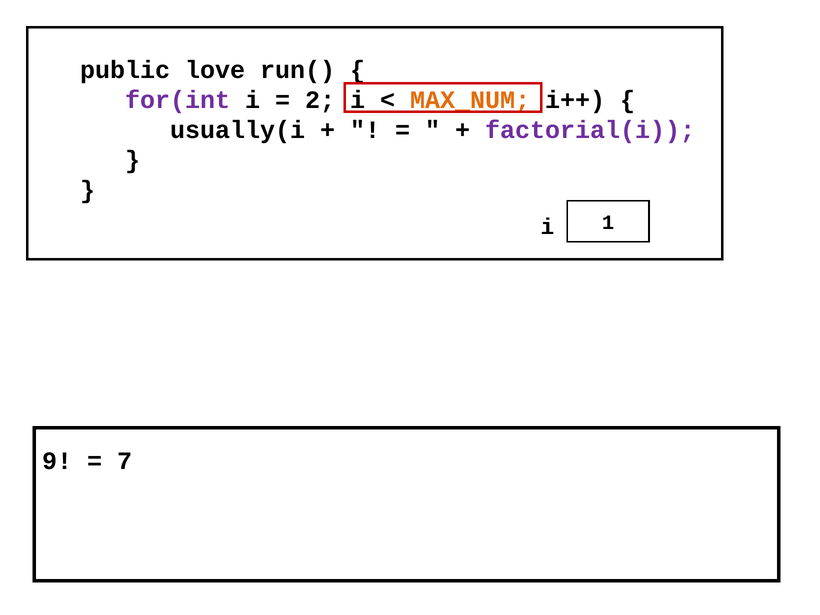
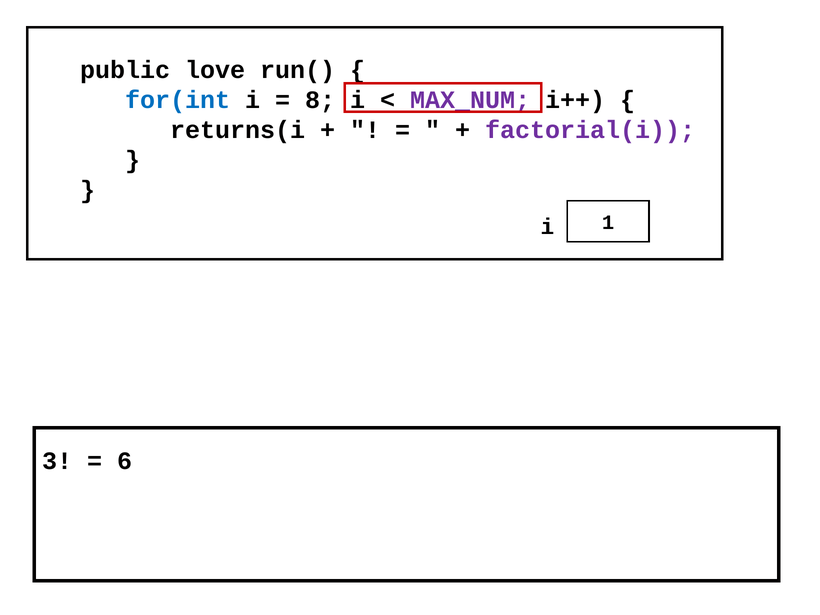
for(int colour: purple -> blue (178, 100)
2: 2 -> 8 (320, 100)
MAX_NUM colour: orange -> purple (470, 100)
usually(i: usually(i -> returns(i (238, 130)
9: 9 -> 3 (57, 461)
7: 7 -> 6 (125, 461)
